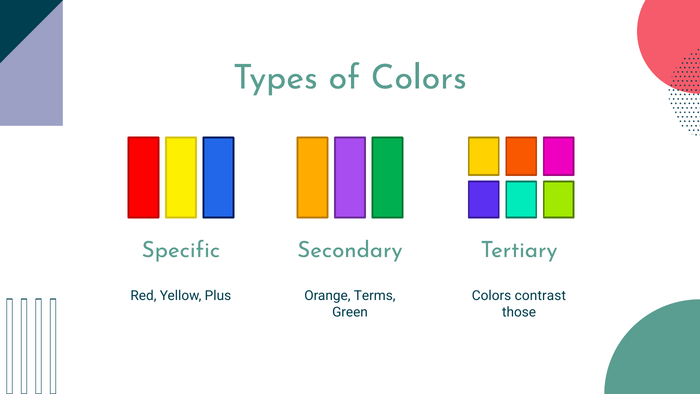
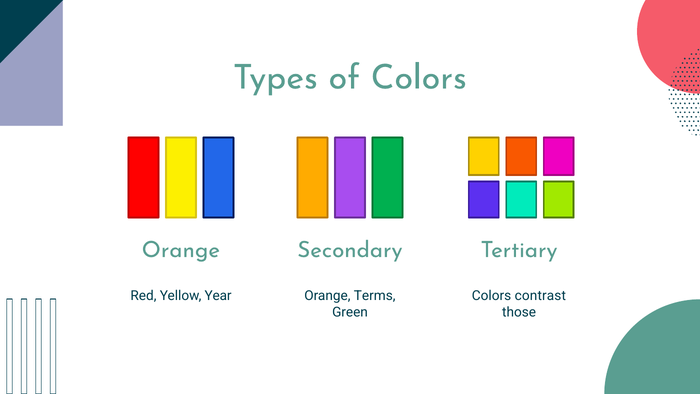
Specific: Specific -> Orange (181, 250)
Plus: Plus -> Year (218, 296)
